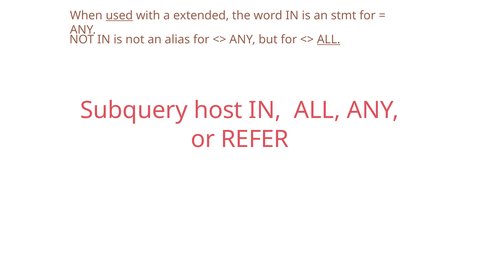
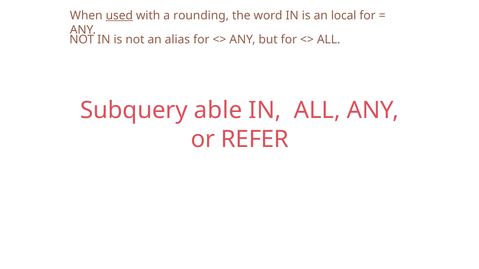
extended: extended -> rounding (201, 16)
stmt: stmt -> local (344, 16)
ALL underline: present -> none (329, 40)
host: host -> able (218, 111)
